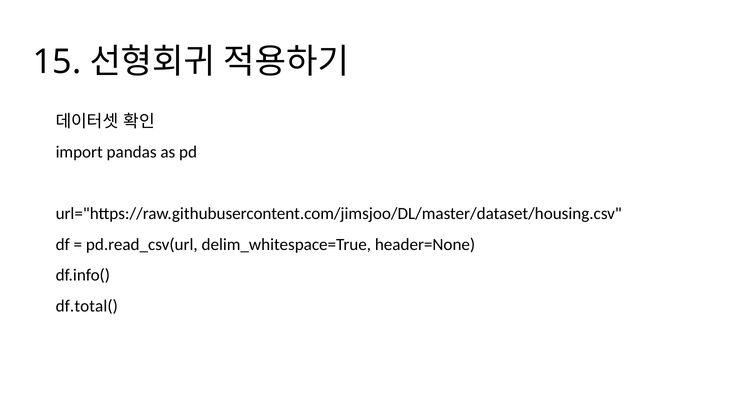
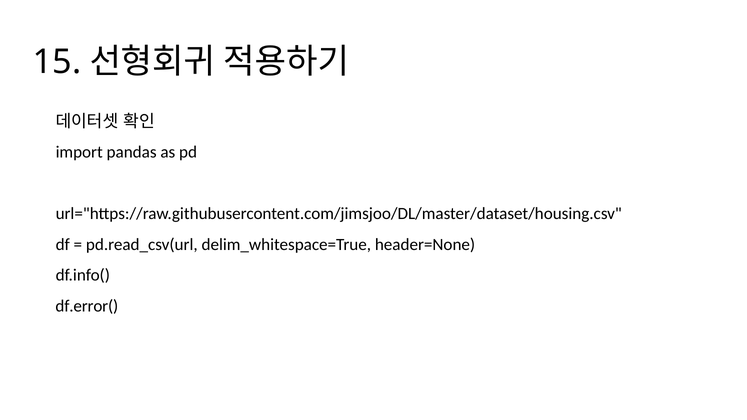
df.total(: df.total( -> df.error( (87, 306)
